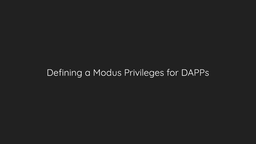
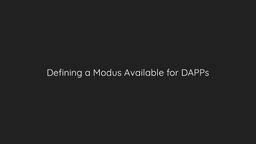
Privileges: Privileges -> Available (144, 73)
